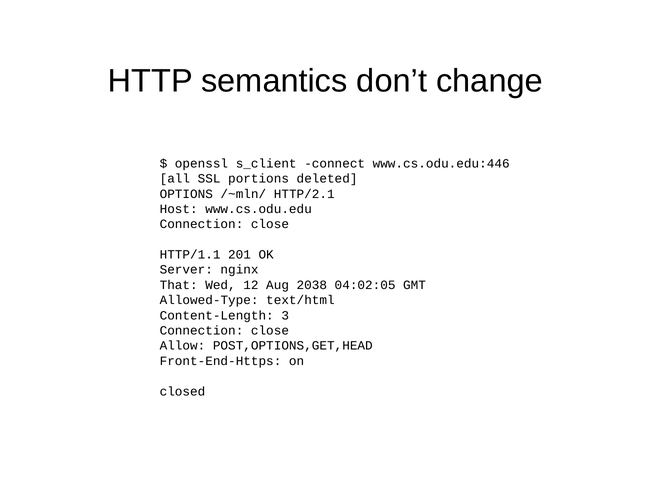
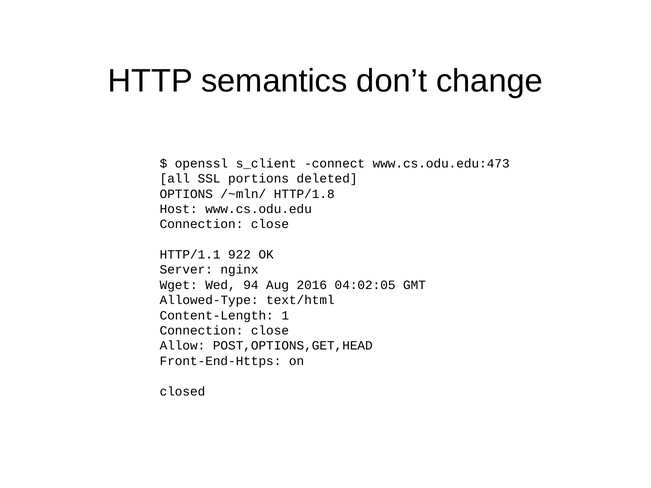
www.cs.odu.edu:446: www.cs.odu.edu:446 -> www.cs.odu.edu:473 (441, 164)
HTTP/2.1: HTTP/2.1 -> HTTP/1.8 (304, 194)
201: 201 -> 922 (239, 255)
That: That -> Wget (179, 285)
12: 12 -> 94 (251, 285)
2038: 2038 -> 2016 (312, 285)
3: 3 -> 1 (285, 316)
